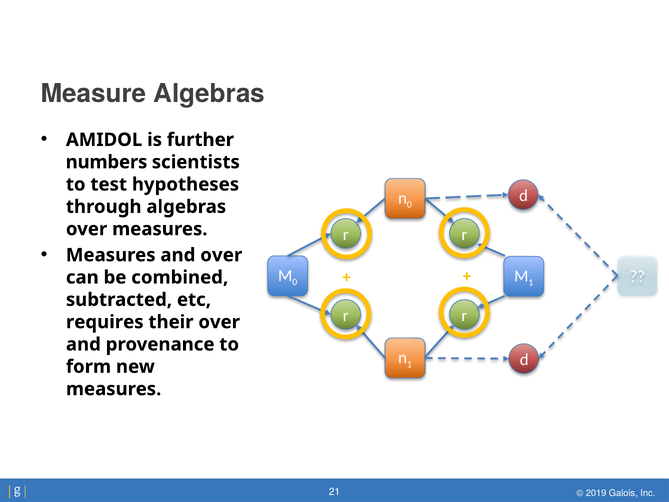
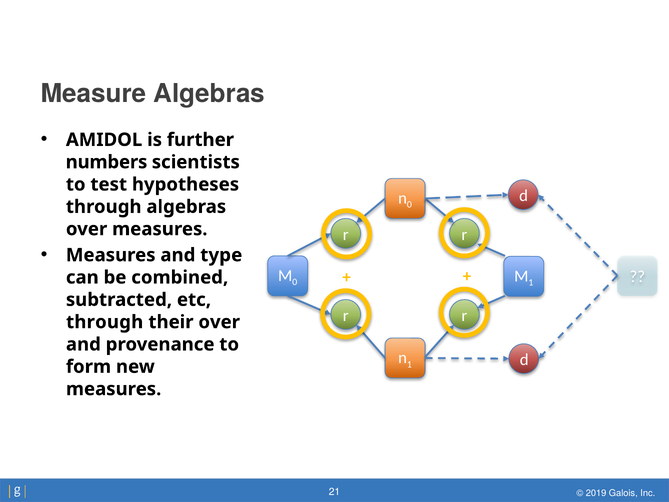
and over: over -> type (221, 255)
requires: requires -> through (105, 322)
